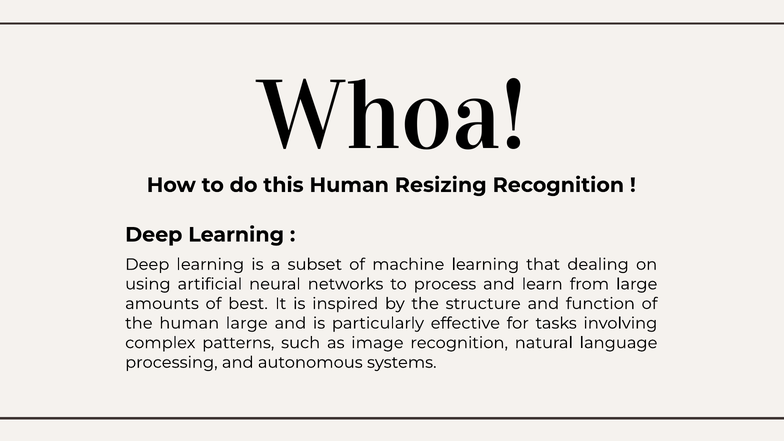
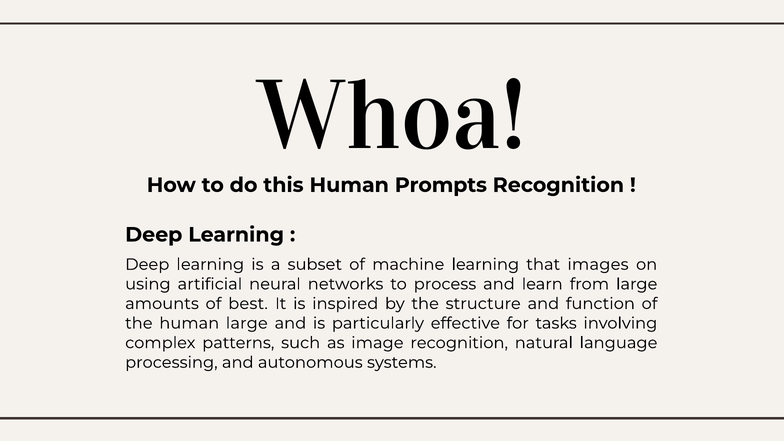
Resizing: Resizing -> Prompts (441, 185)
dealing: dealing -> images (598, 264)
